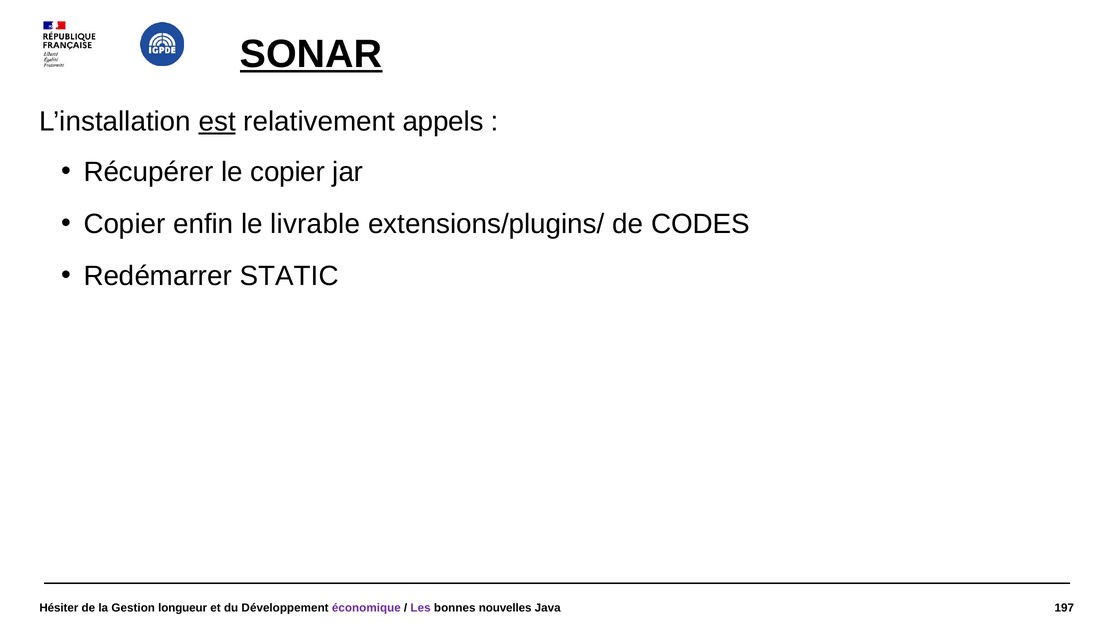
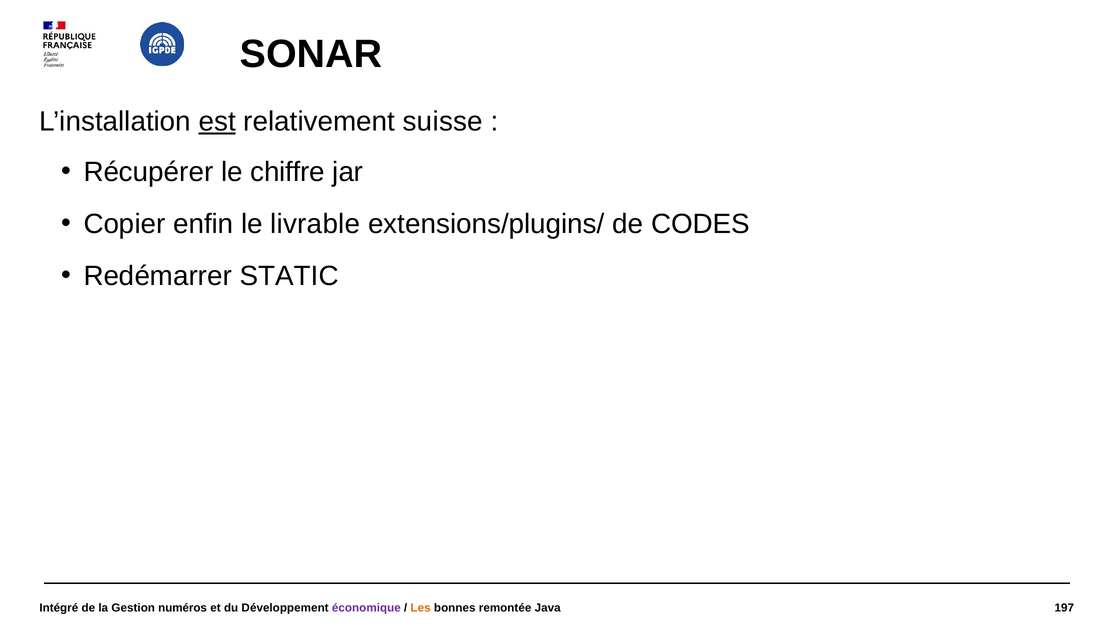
SONAR underline: present -> none (311, 54)
appels: appels -> suisse (443, 121)
le copier: copier -> chiffre (288, 172)
Hésiter: Hésiter -> Intégré (59, 608)
longueur: longueur -> numéros (183, 608)
Les colour: purple -> orange (421, 608)
nouvelles: nouvelles -> remontée (505, 608)
